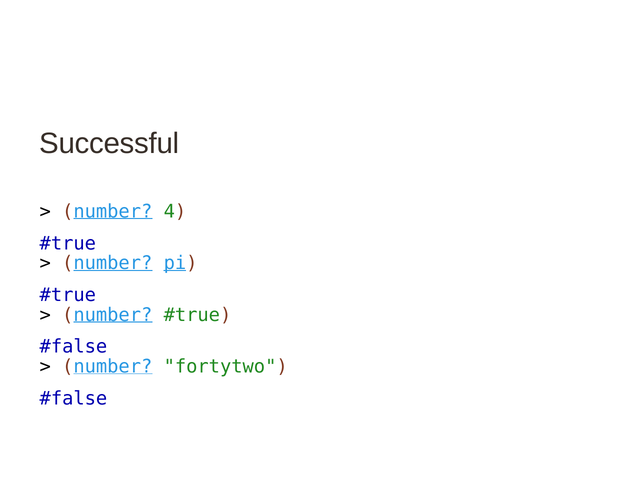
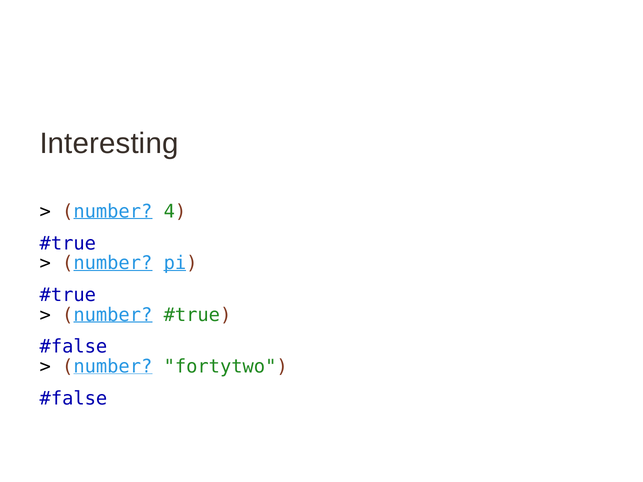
Successful: Successful -> Interesting (109, 144)
